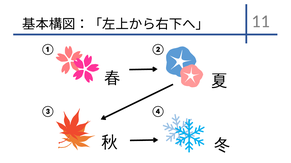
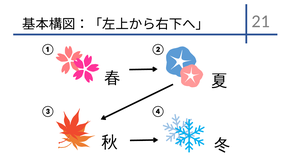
11: 11 -> 21 (261, 21)
